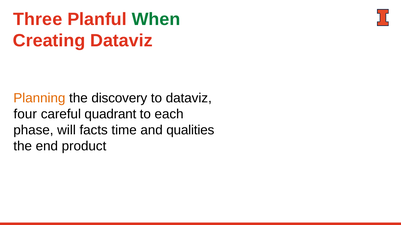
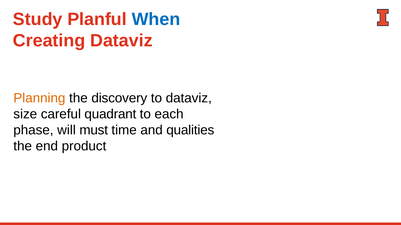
Three: Three -> Study (38, 19)
When colour: green -> blue (156, 19)
four: four -> size (25, 114)
facts: facts -> must (94, 131)
